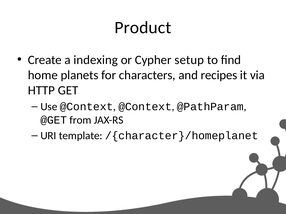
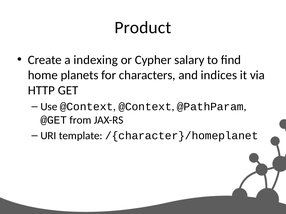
setup: setup -> salary (189, 60)
recipes: recipes -> indices (219, 75)
